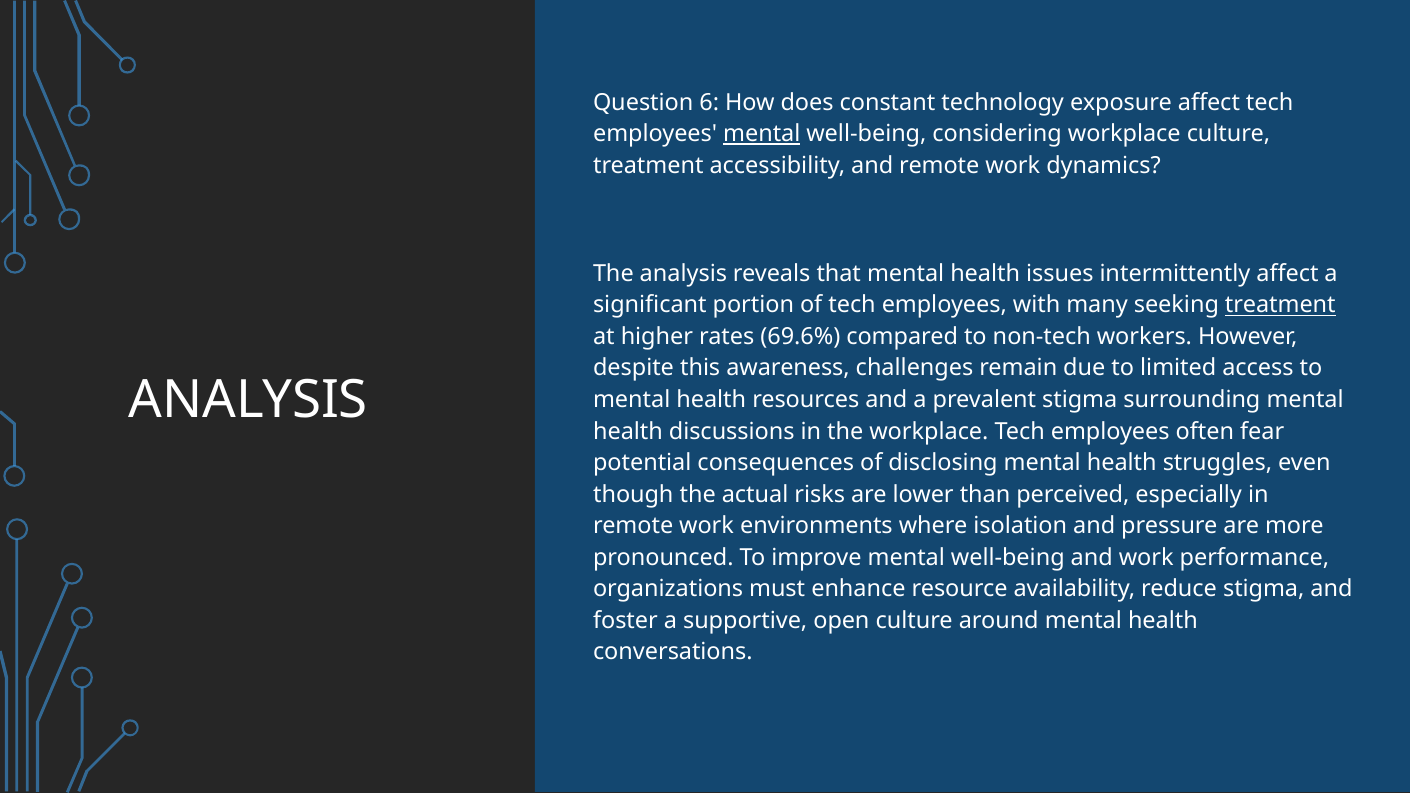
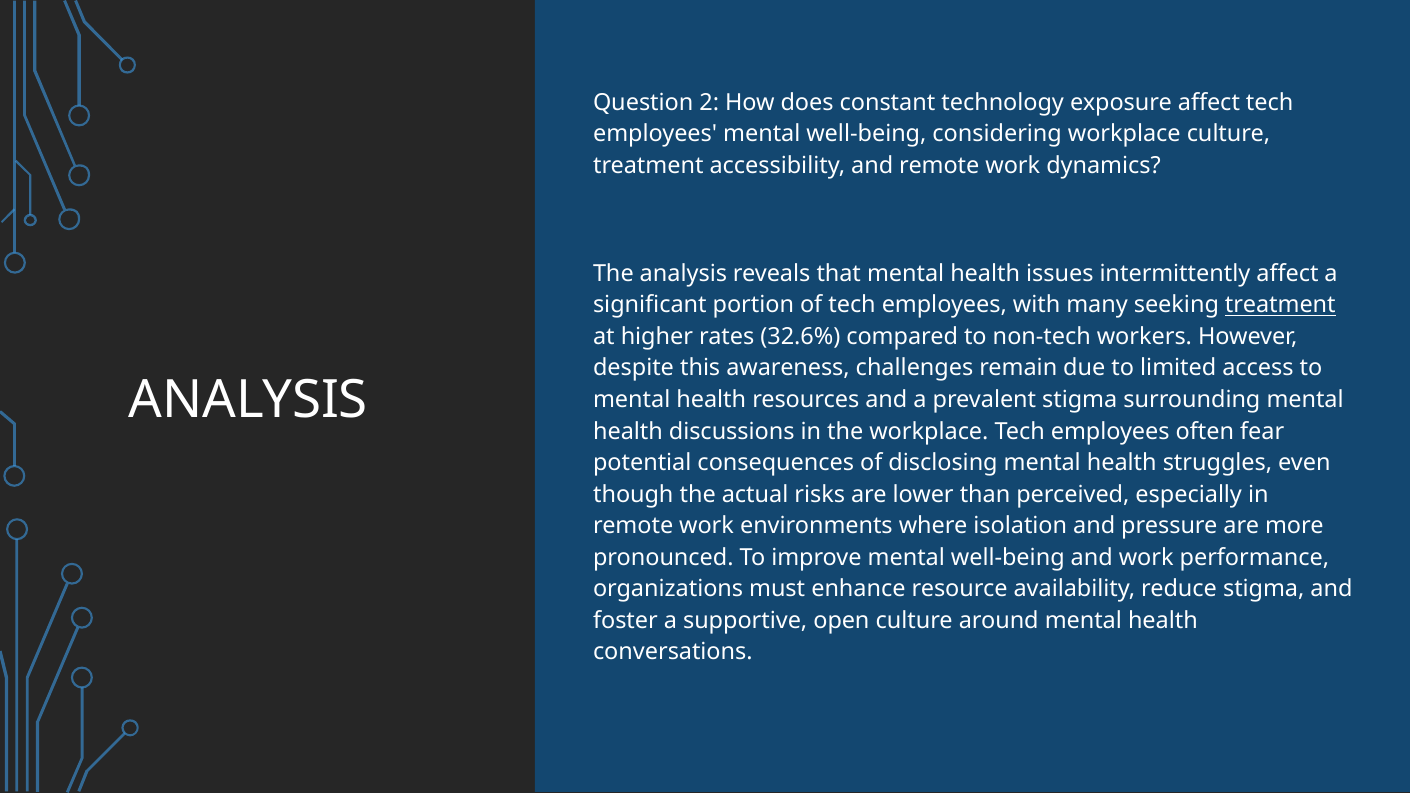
6: 6 -> 2 (709, 102)
mental underline: present -> none (762, 134)
69.6%: 69.6% -> 32.6% (800, 337)
